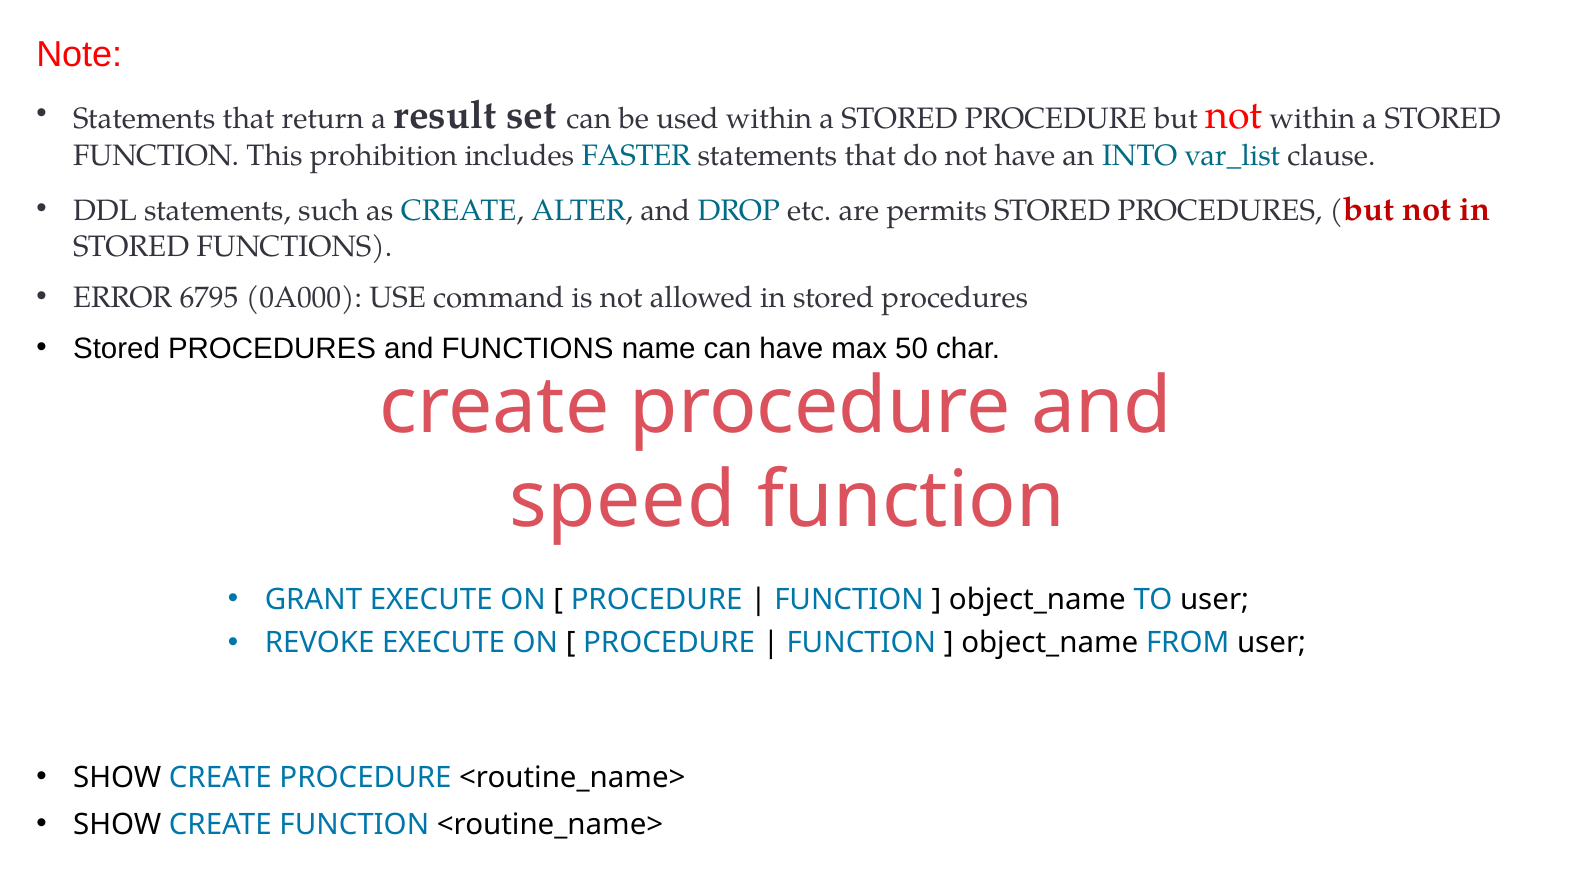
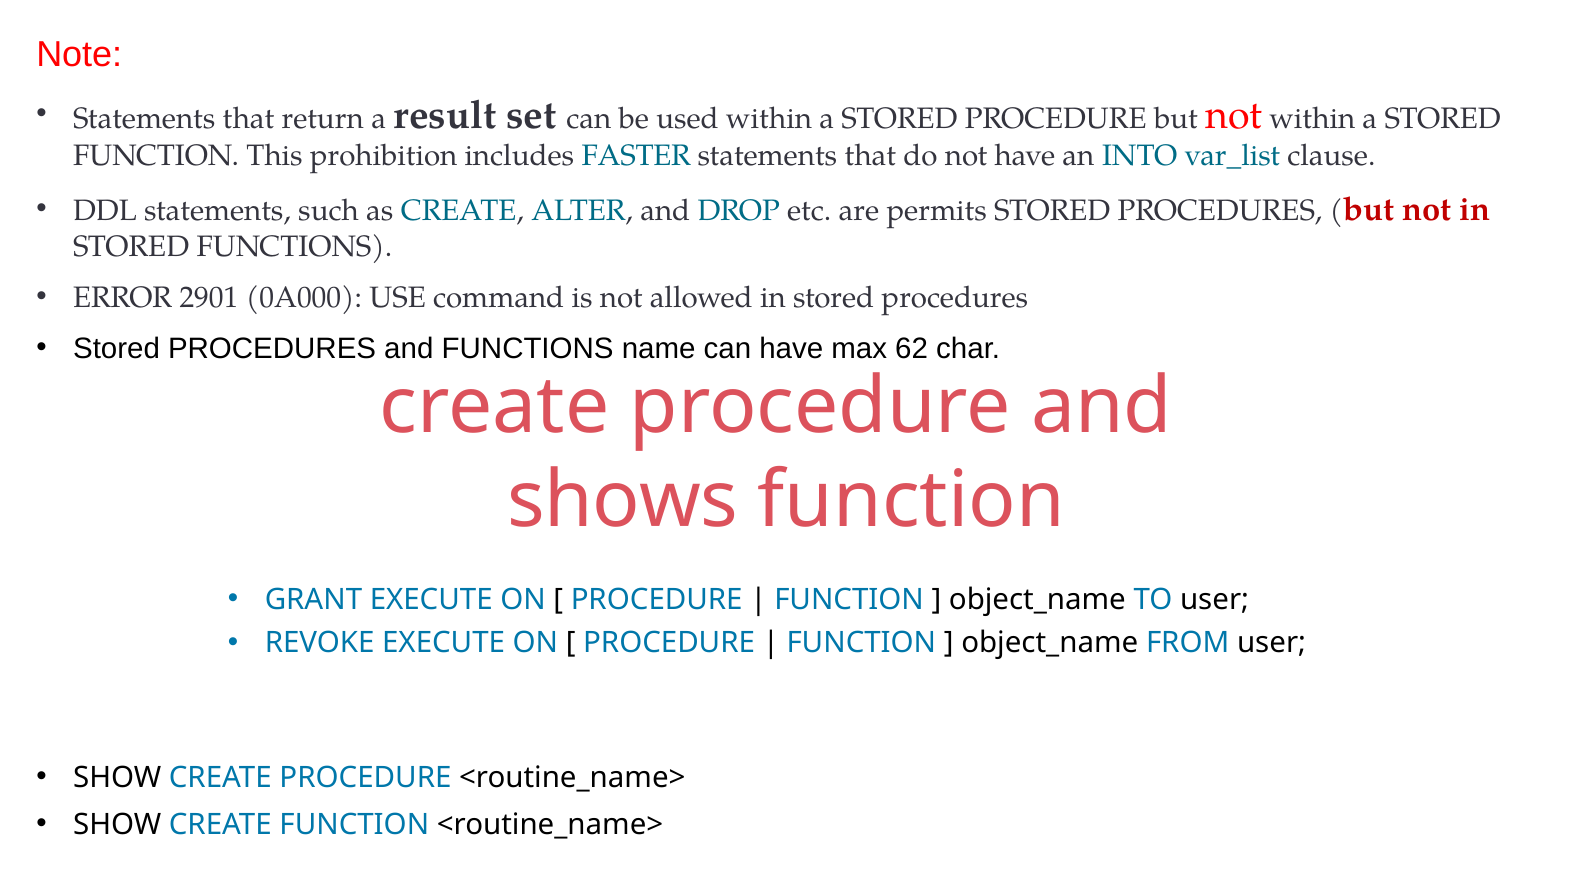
6795: 6795 -> 2901 (209, 298)
50: 50 -> 62 (912, 349)
speed: speed -> shows (623, 500)
